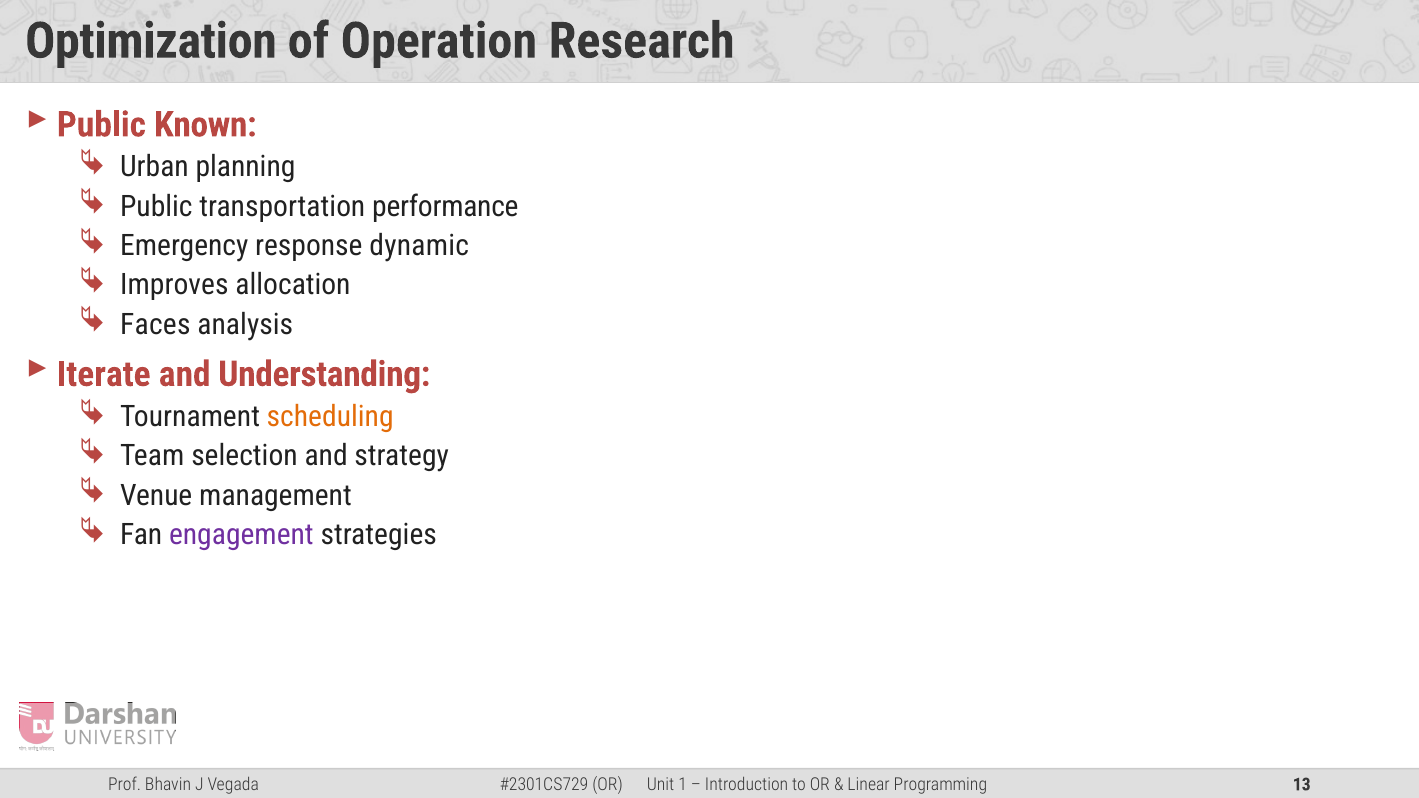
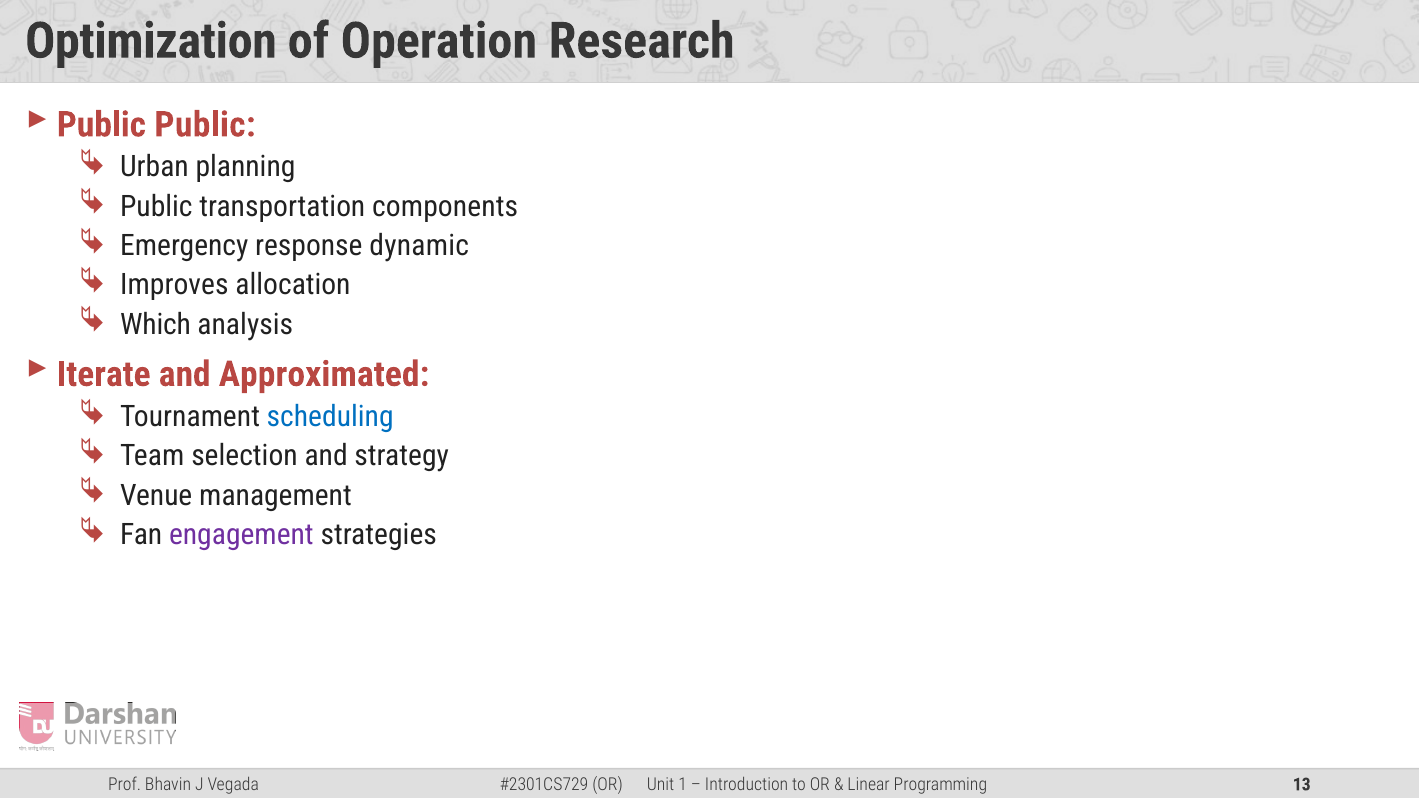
Public Known: Known -> Public (205, 125)
performance: performance -> components (445, 207)
Faces: Faces -> Which (156, 324)
Understanding: Understanding -> Approximated (324, 374)
scheduling colour: orange -> blue (330, 417)
